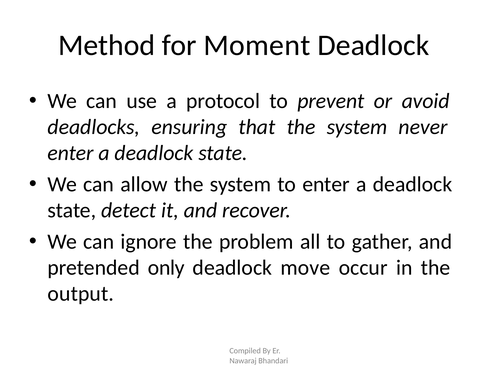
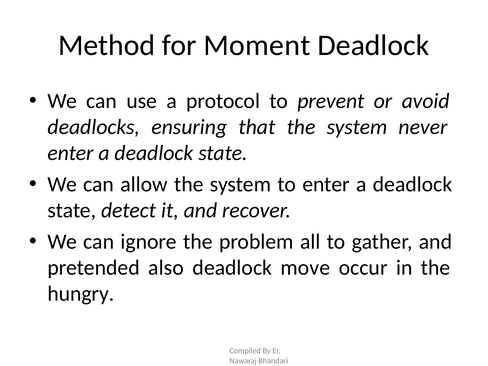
only: only -> also (166, 268)
output: output -> hungry (81, 294)
